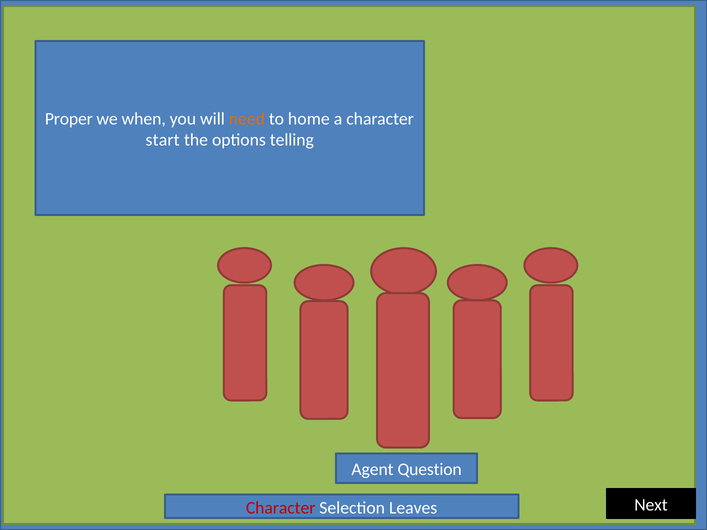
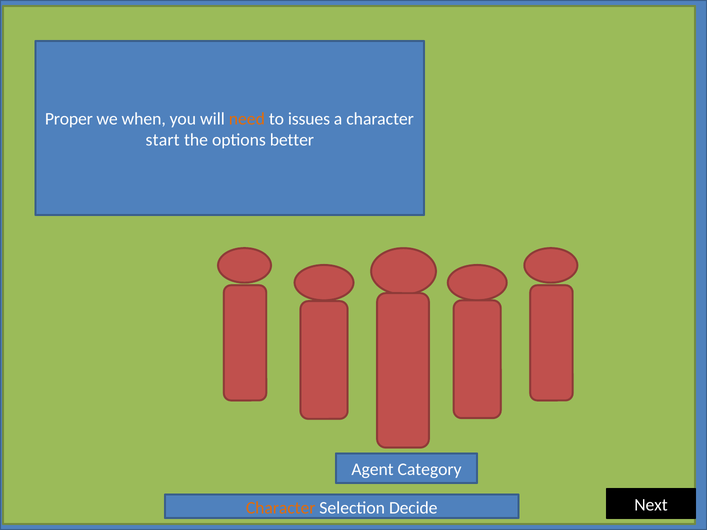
home: home -> issues (309, 119)
telling: telling -> better (292, 140)
Question: Question -> Category (430, 470)
Character colour: red -> orange (281, 508)
Leaves: Leaves -> Decide (413, 508)
